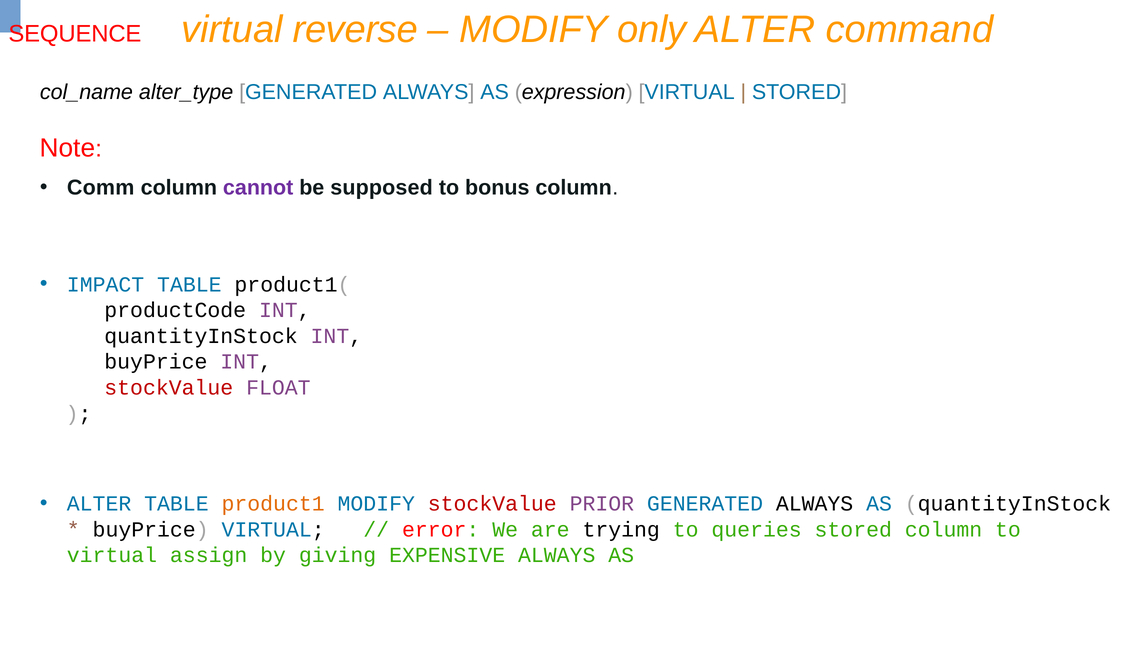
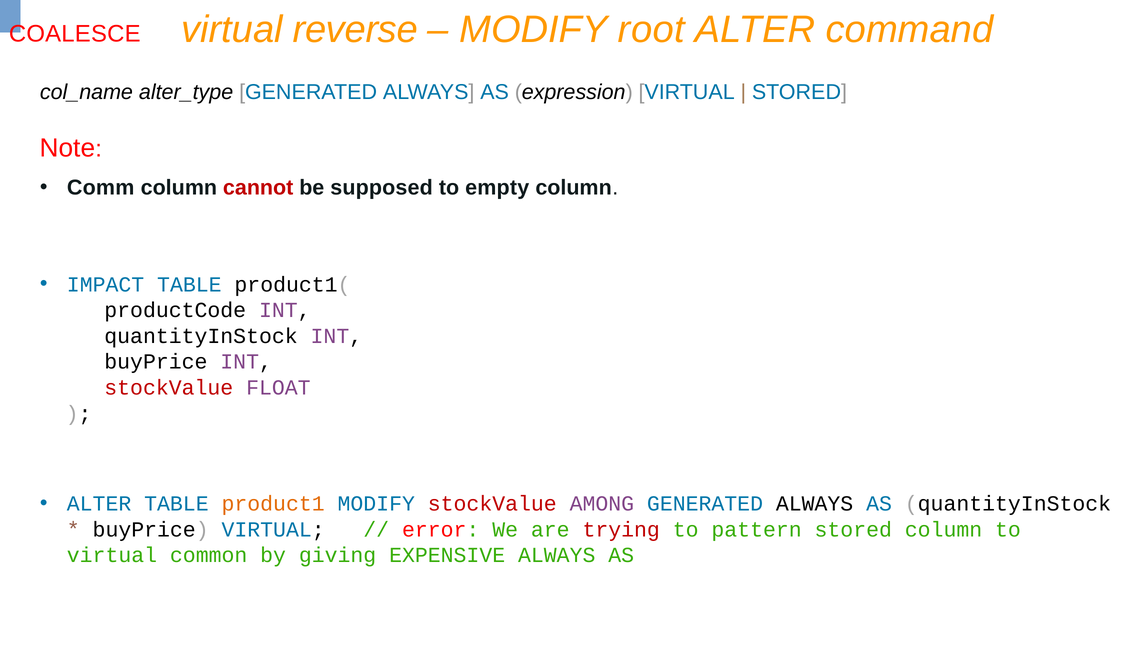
only: only -> root (651, 30)
SEQUENCE: SEQUENCE -> COALESCE (75, 34)
cannot colour: purple -> red (258, 188)
bonus: bonus -> empty (497, 188)
PRIOR: PRIOR -> AMONG (602, 503)
trying colour: black -> red (621, 529)
queries: queries -> pattern (757, 529)
assign: assign -> common (209, 555)
